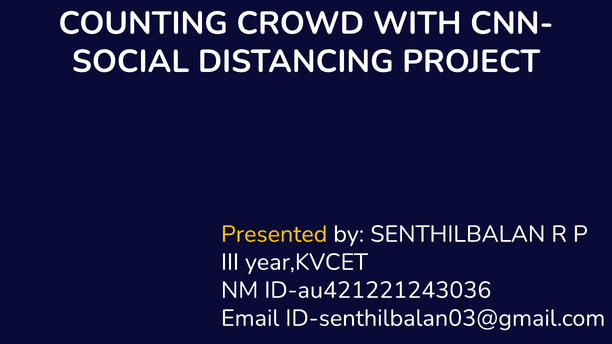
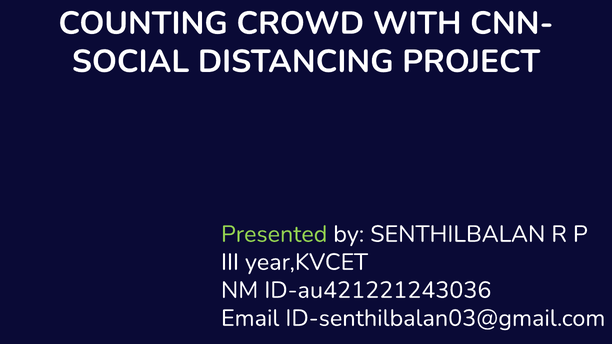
Presented colour: yellow -> light green (274, 234)
